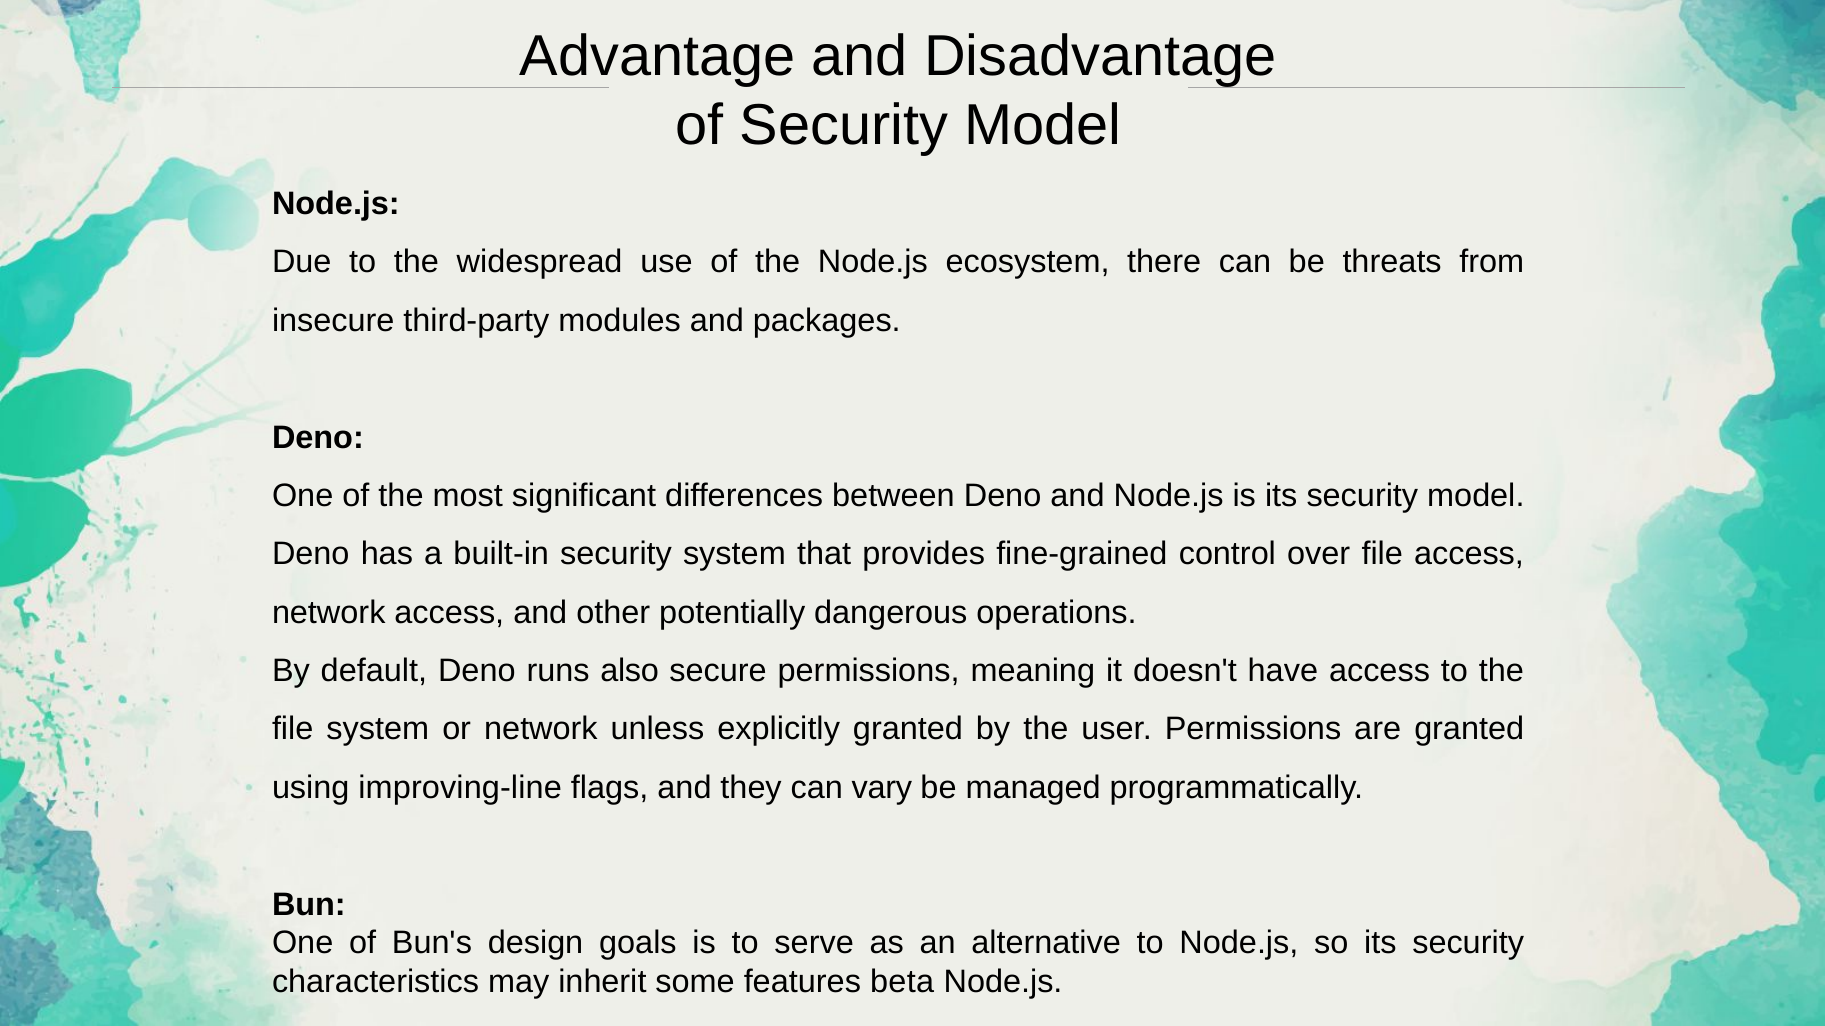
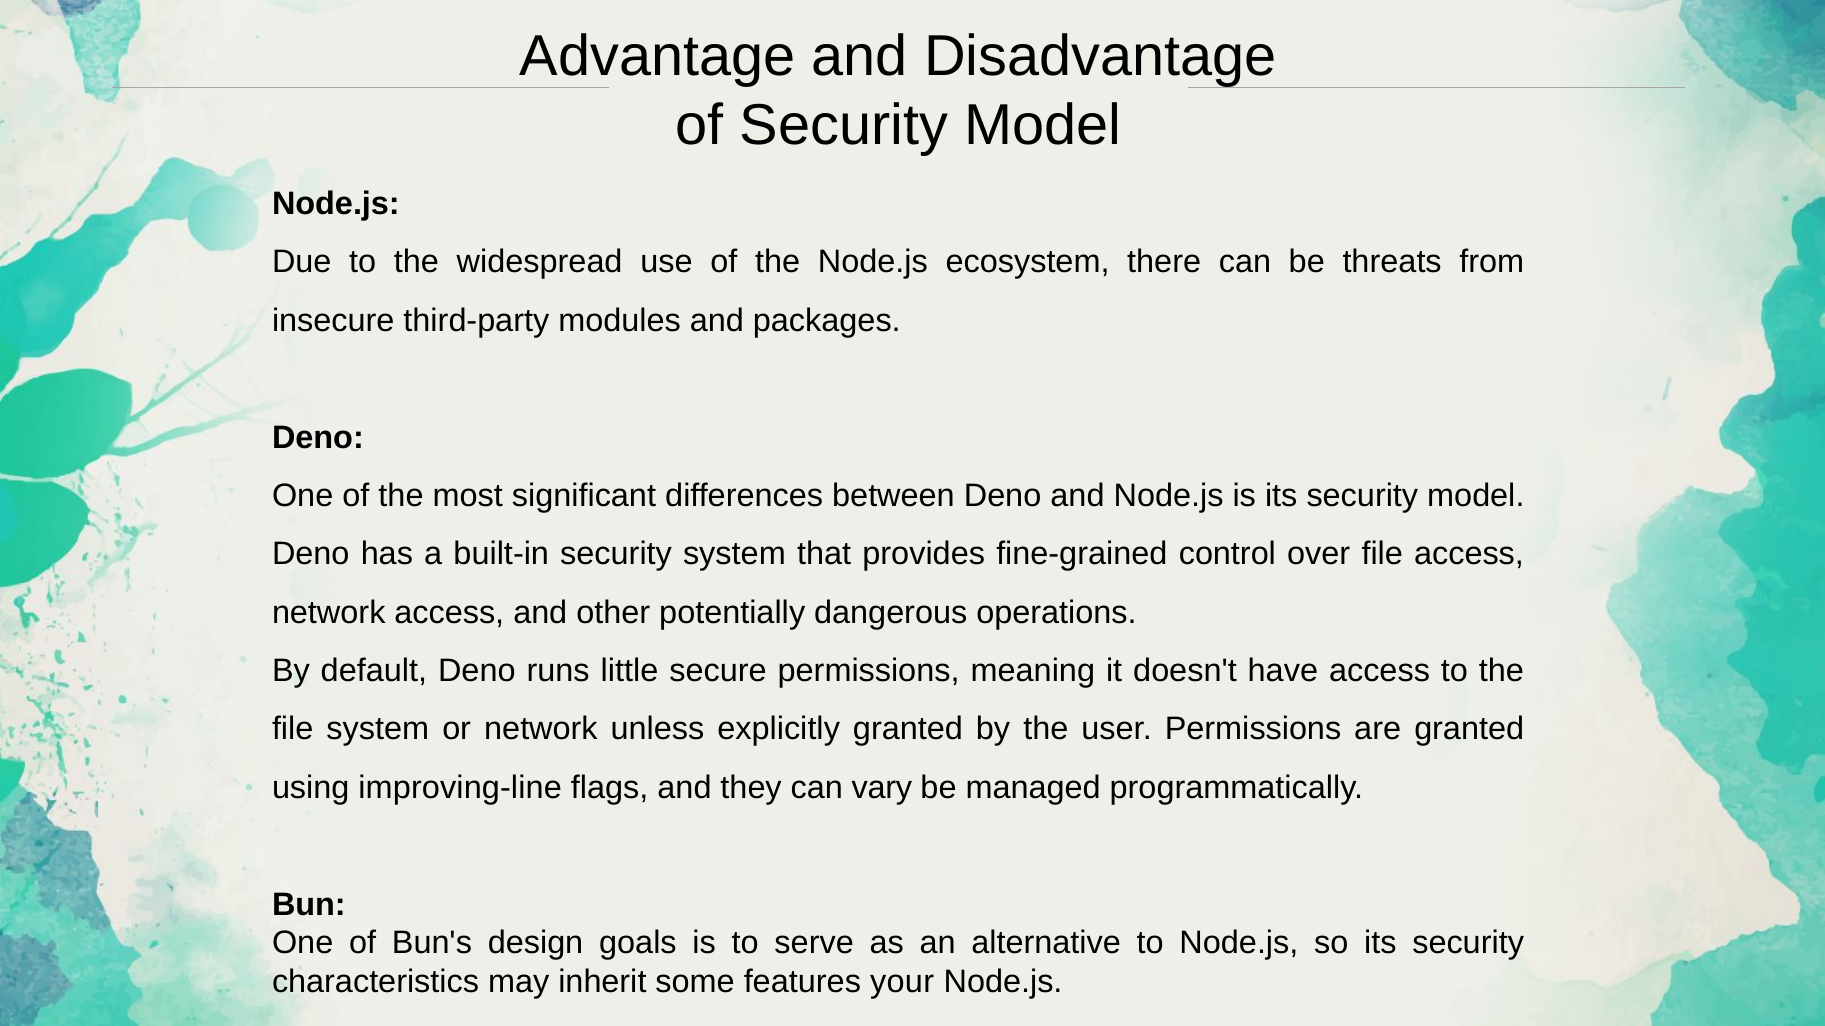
also: also -> little (630, 671)
beta: beta -> your (902, 983)
